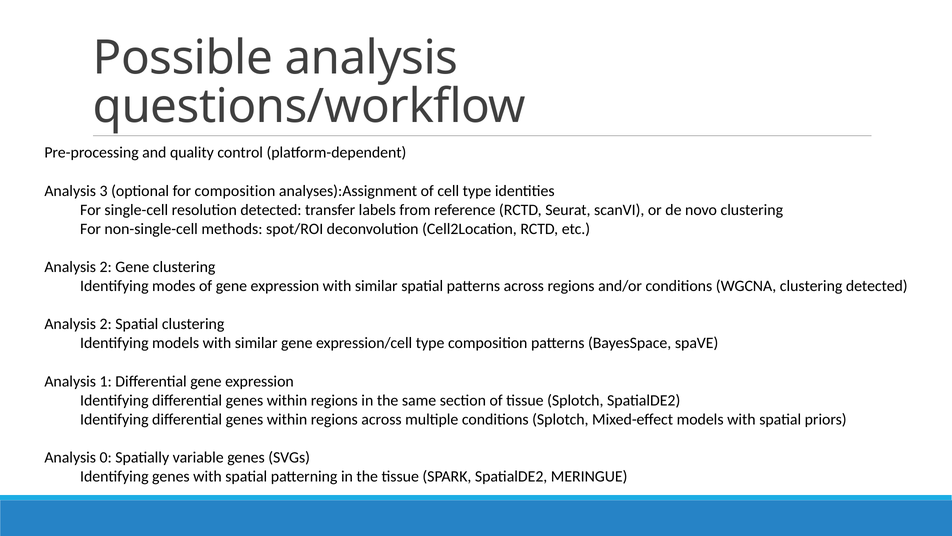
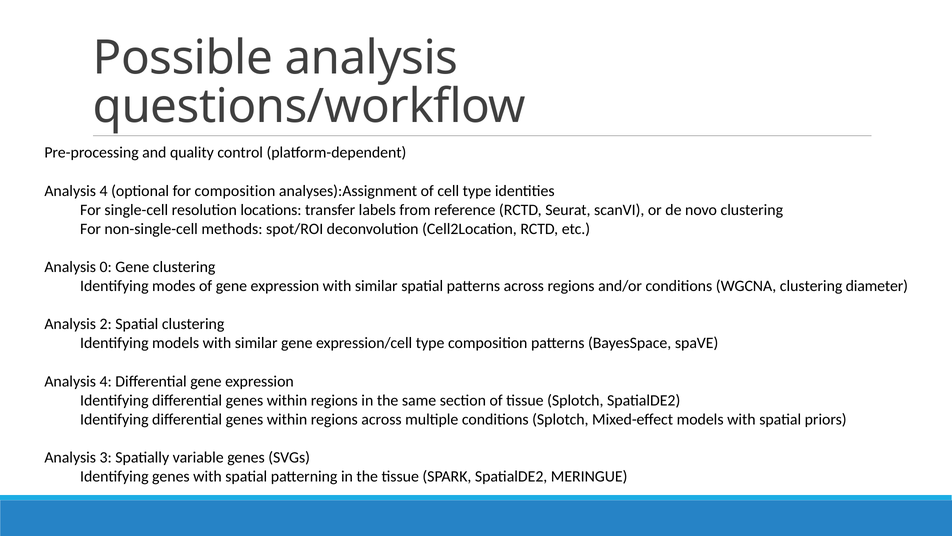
3: 3 -> 4 (104, 191)
resolution detected: detected -> locations (271, 210)
2: 2 -> 0 (106, 267)
clustering detected: detected -> diameter (877, 286)
1: 1 -> 4 (106, 381)
0: 0 -> 3 (106, 457)
